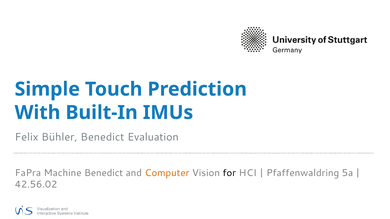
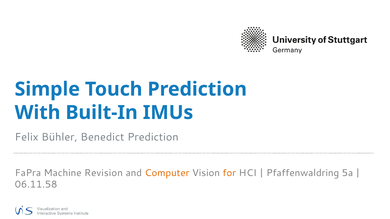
Benedict Evaluation: Evaluation -> Prediction (153, 137)
Machine Benedict: Benedict -> Revision (104, 173)
for colour: black -> orange (229, 173)
42.56.02: 42.56.02 -> 06.11.58 (36, 185)
